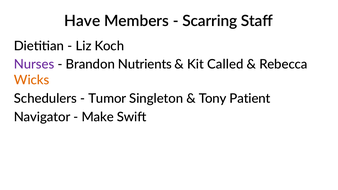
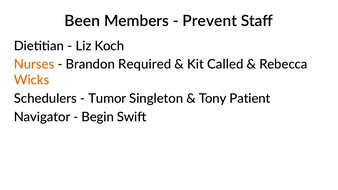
Have: Have -> Been (82, 21)
Scarring: Scarring -> Prevent (210, 21)
Nurses colour: purple -> orange (34, 64)
Nutrients: Nutrients -> Required (145, 64)
Make: Make -> Begin (98, 117)
